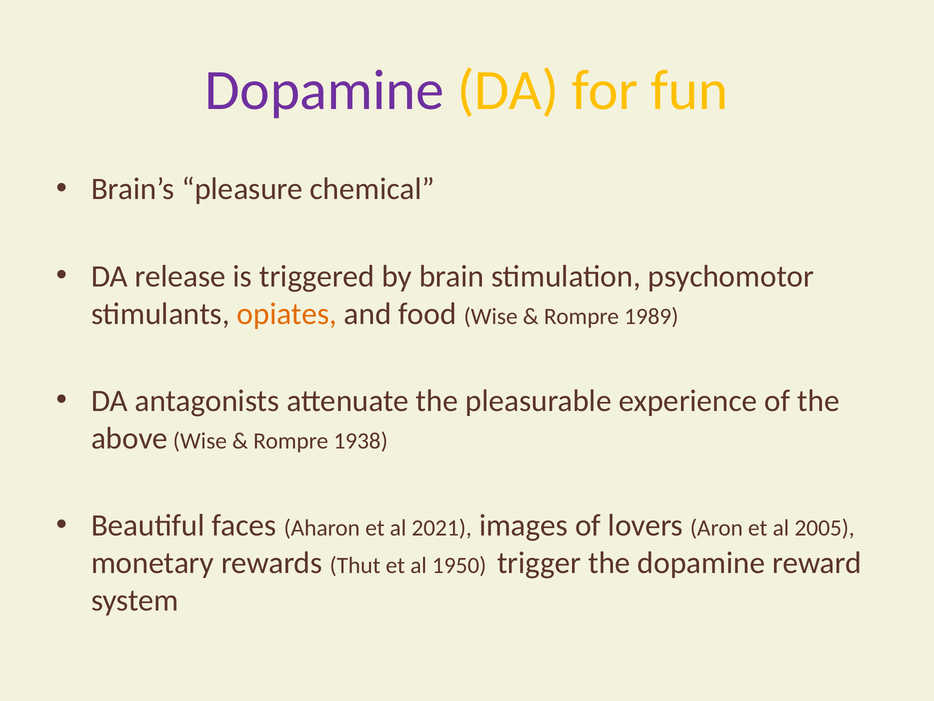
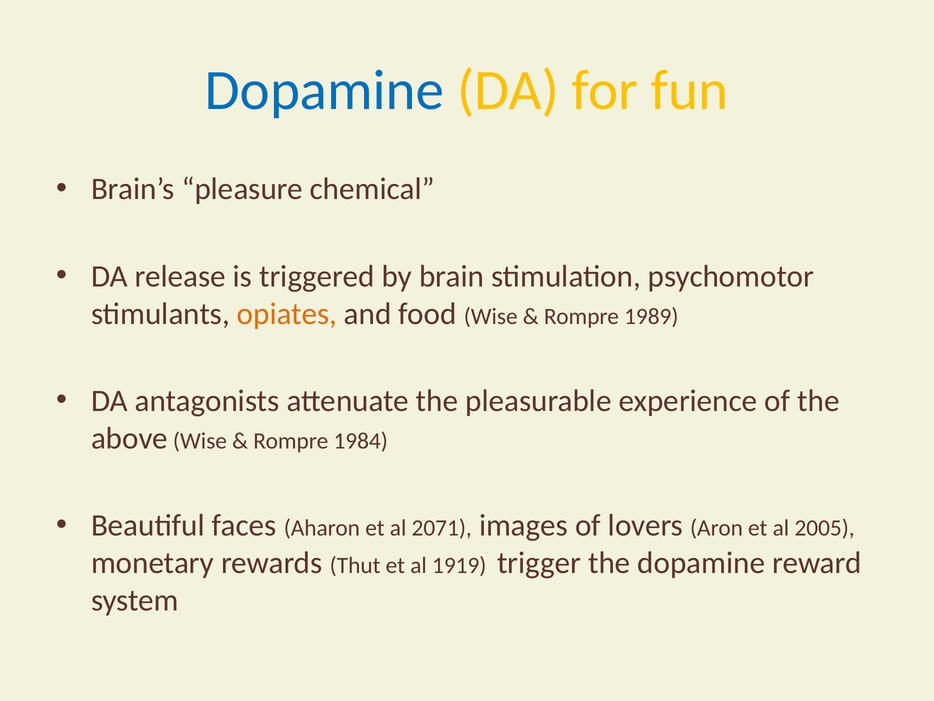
Dopamine colour: purple -> blue (325, 90)
1938: 1938 -> 1984 (361, 441)
2021: 2021 -> 2071 (442, 528)
1950: 1950 -> 1919 (459, 565)
